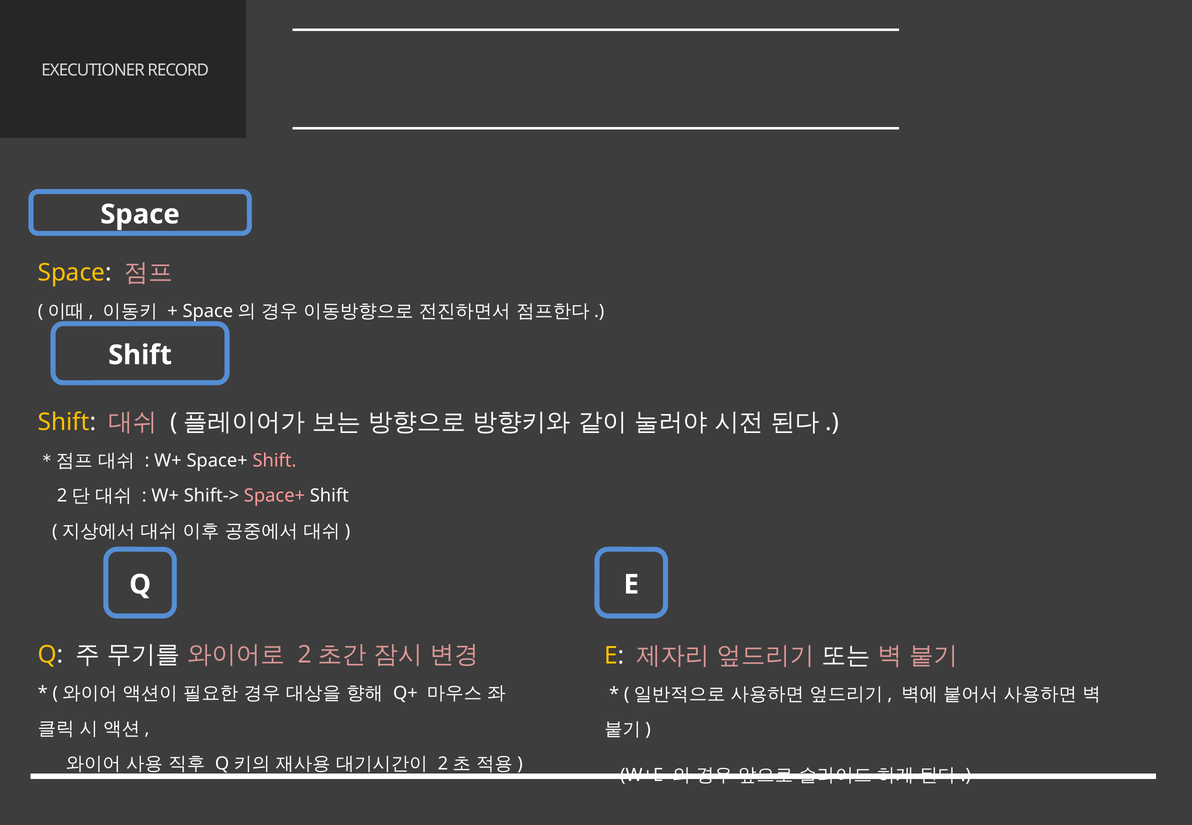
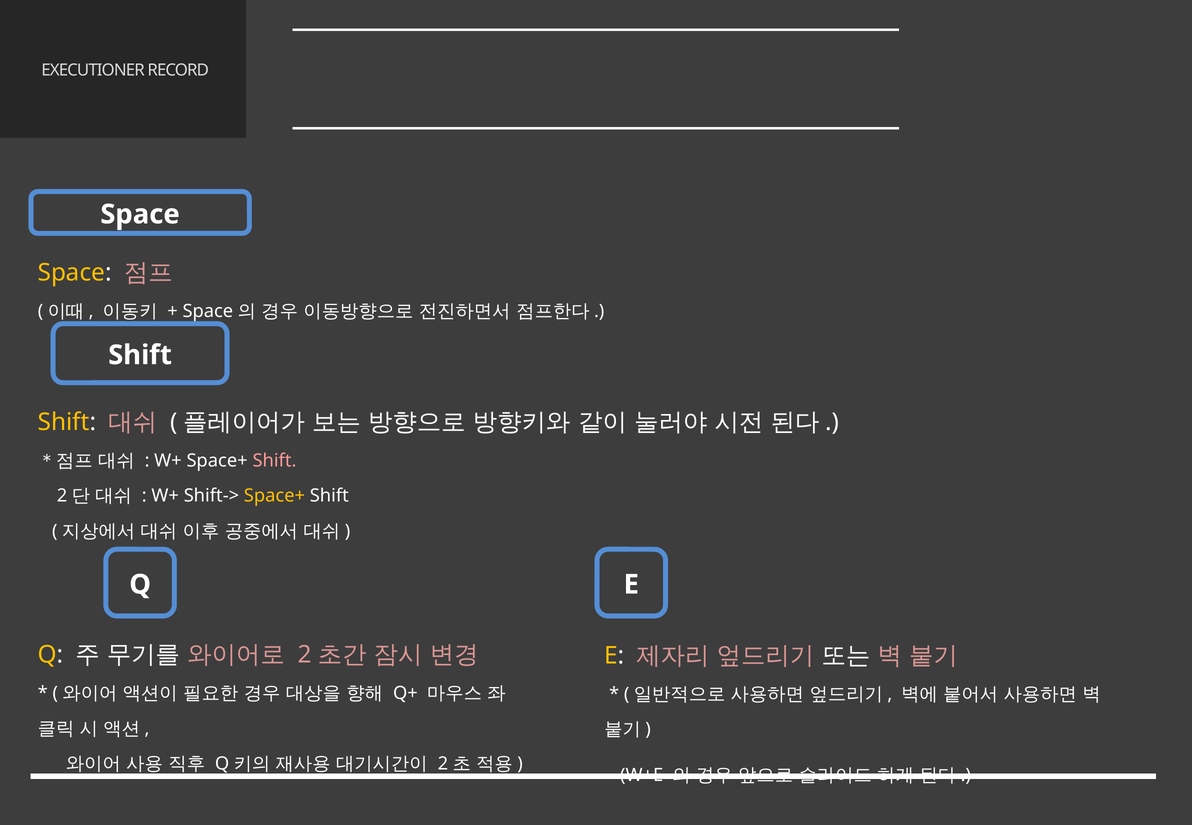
Space+ colour: pink -> yellow (274, 496)
